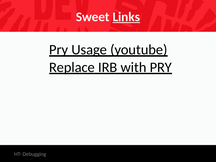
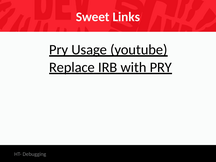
Links underline: present -> none (126, 17)
